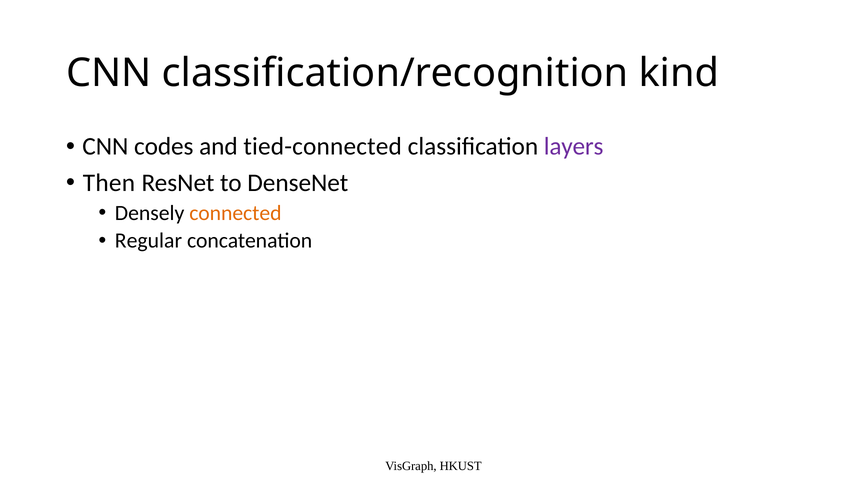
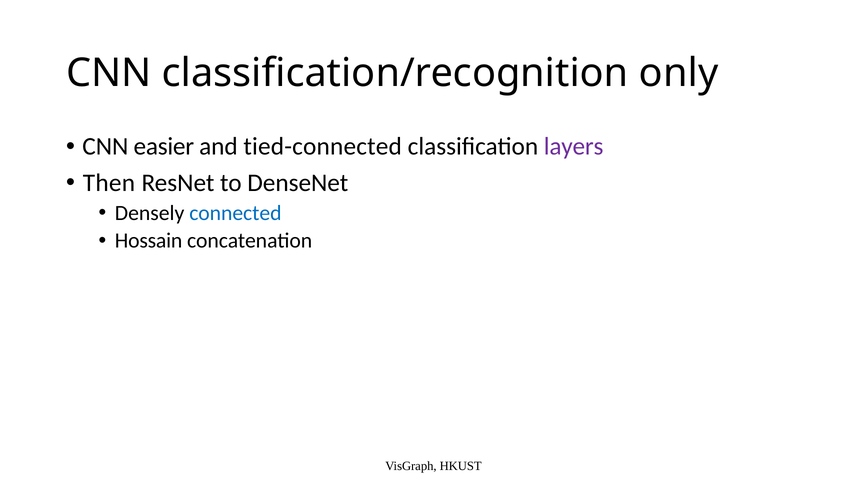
kind: kind -> only (679, 73)
codes: codes -> easier (164, 147)
connected colour: orange -> blue (235, 213)
Regular: Regular -> Hossain (149, 241)
